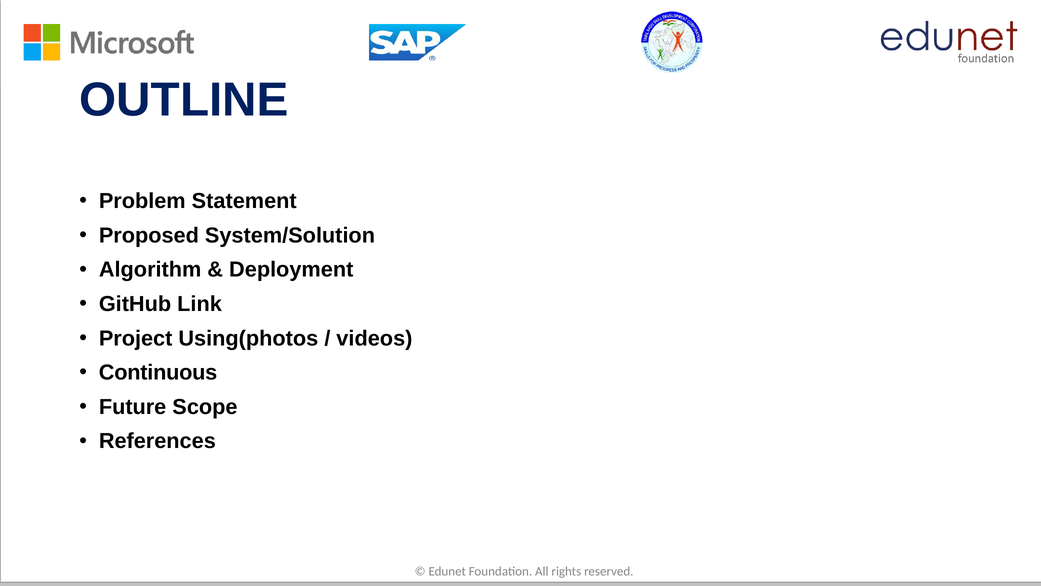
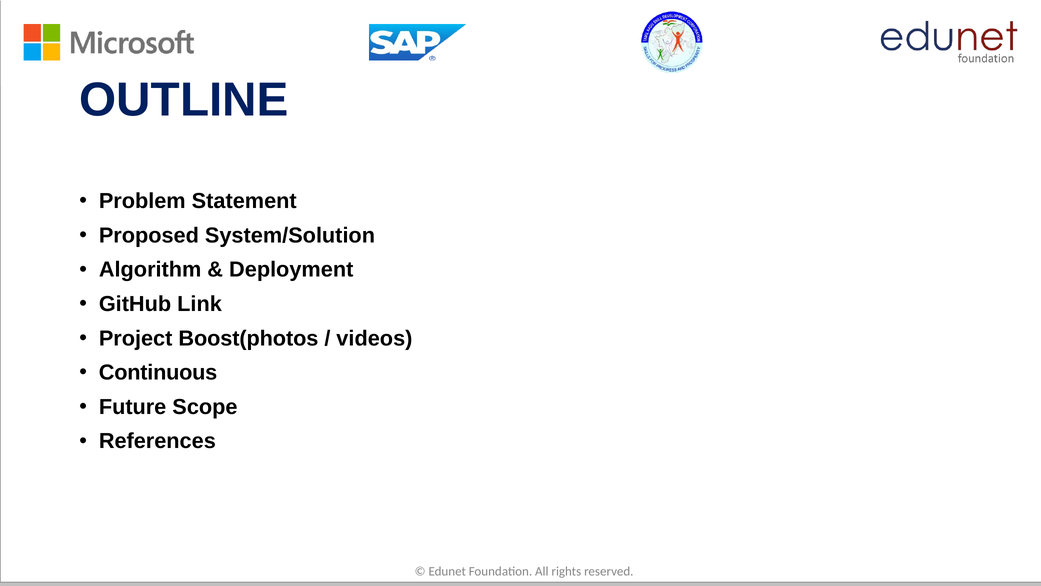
Using(photos: Using(photos -> Boost(photos (248, 338)
